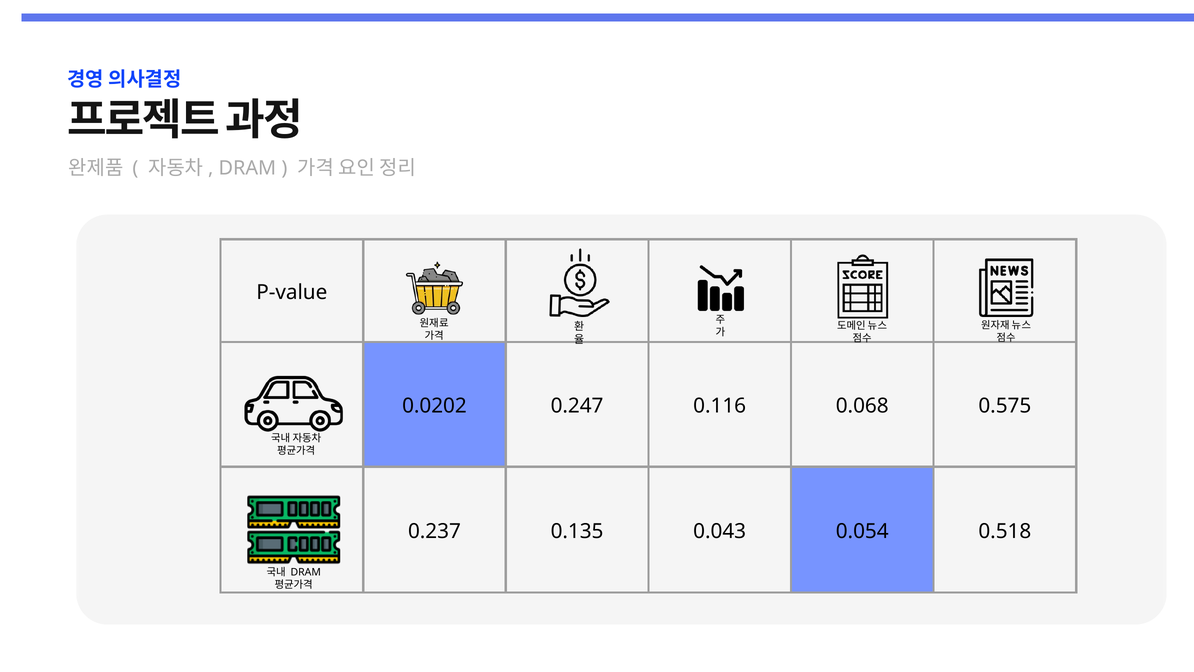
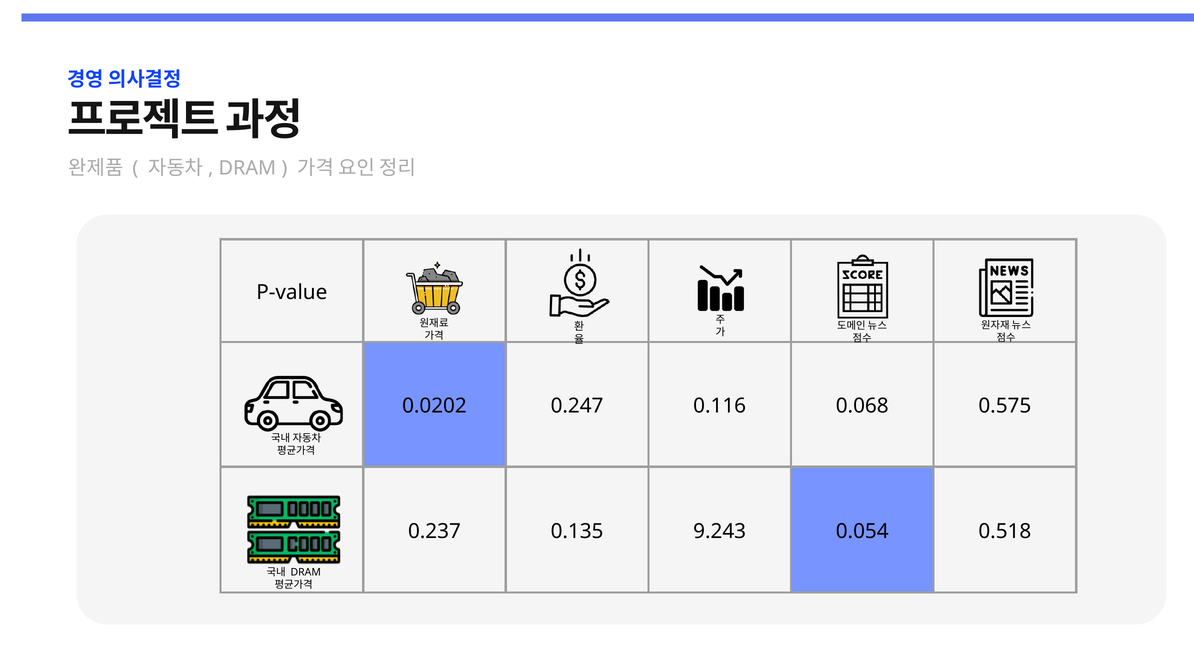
0.043: 0.043 -> 9.243 (720, 531)
